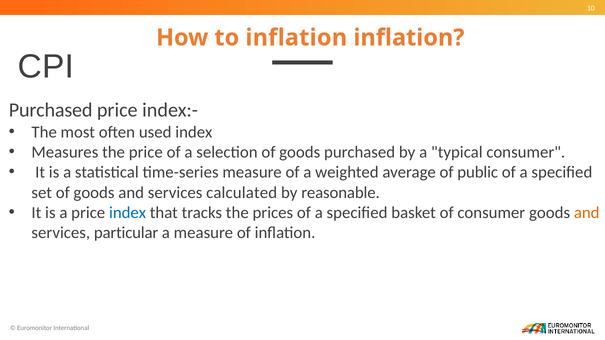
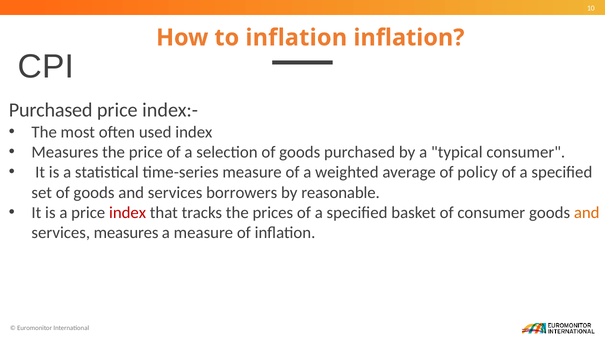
public: public -> policy (478, 173)
calculated: calculated -> borrowers (242, 193)
index colour: blue -> red (128, 213)
services particular: particular -> measures (126, 233)
